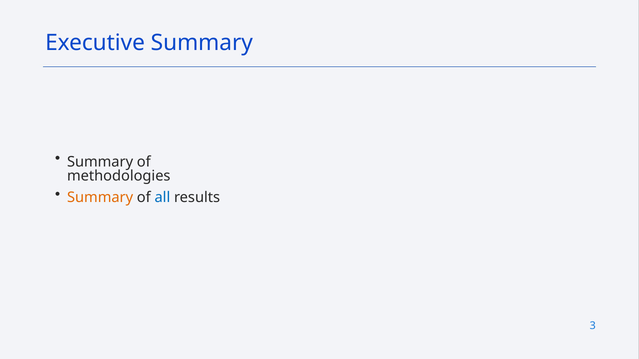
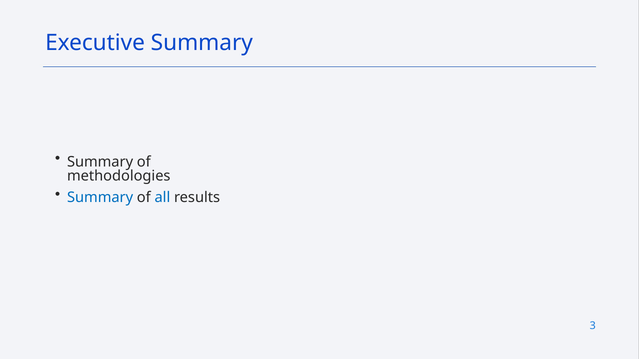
Summary colour: orange -> blue (100, 198)
